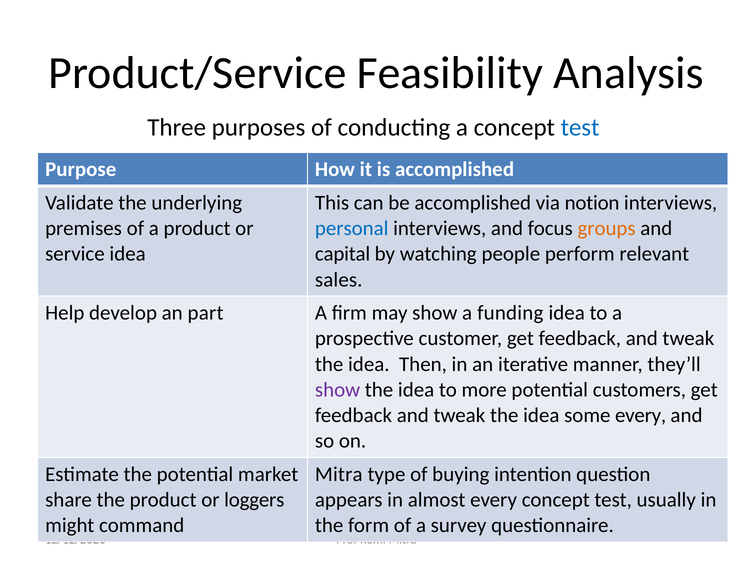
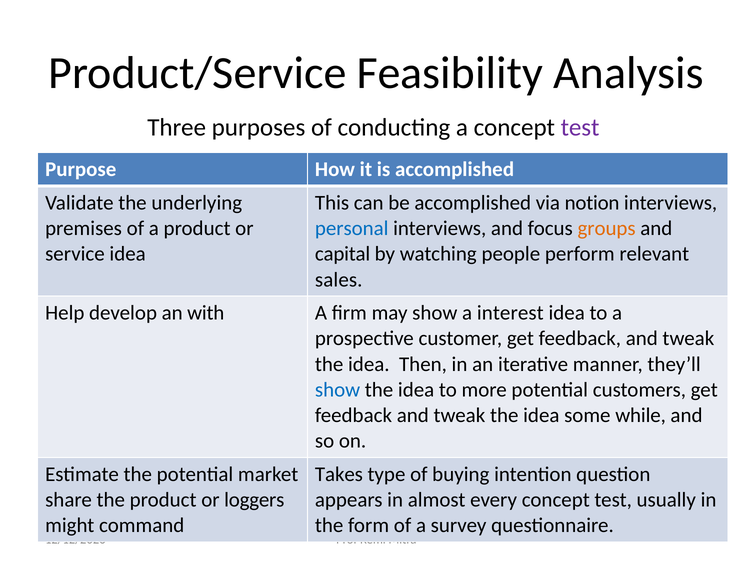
test colour: blue -> purple (580, 127)
part: part -> with (206, 313)
funding: funding -> interest (510, 313)
show colour: purple -> blue (338, 390)
some every: every -> while (641, 415)
Mitra: Mitra -> Takes (339, 474)
